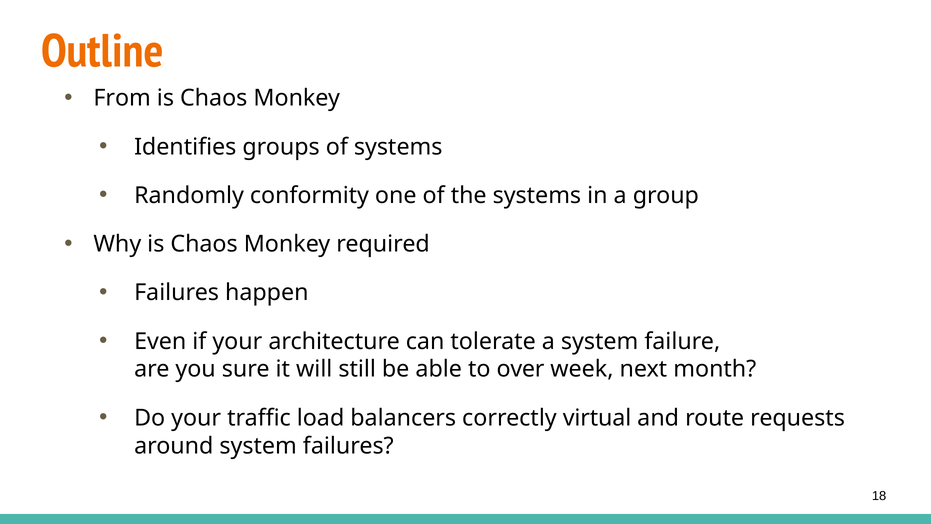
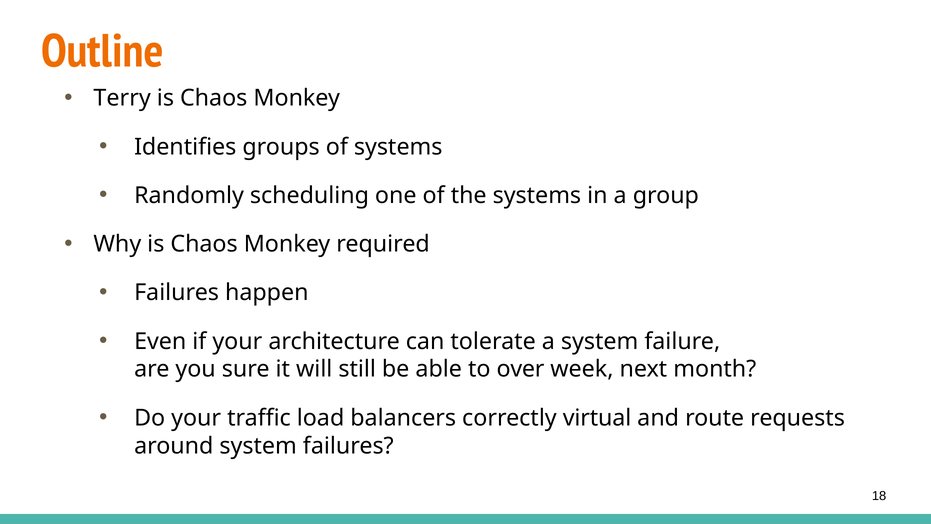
From: From -> Terry (122, 98)
conformity: conformity -> scheduling (309, 195)
